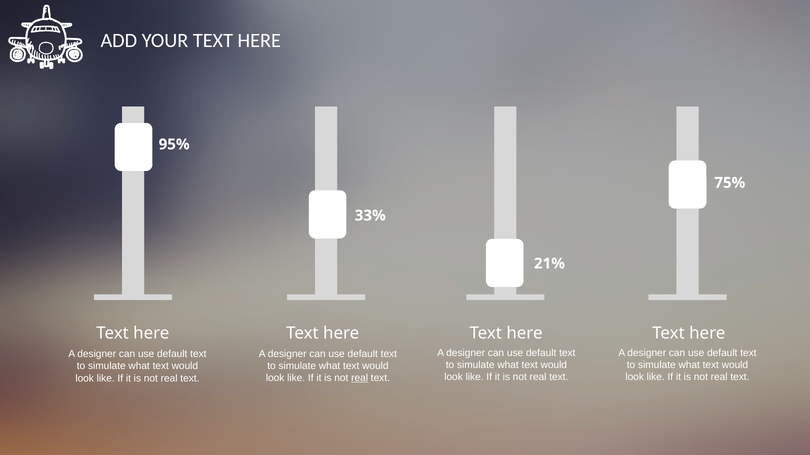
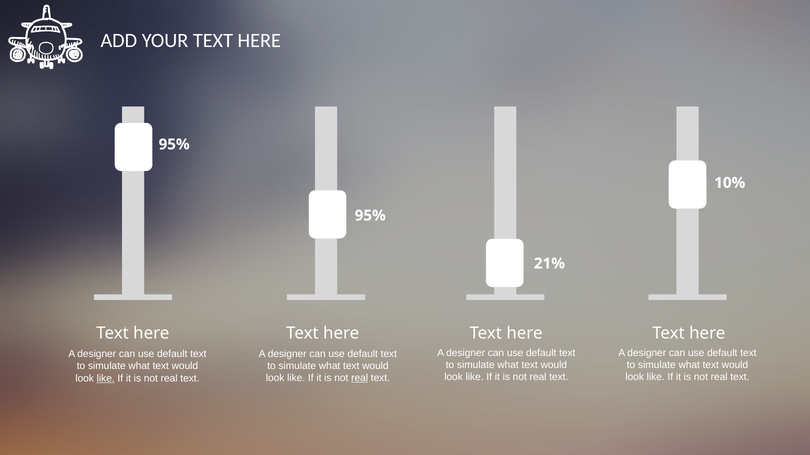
75%: 75% -> 10% (730, 183)
33%: 33% -> 95% (370, 216)
like underline: none -> present (106, 379)
